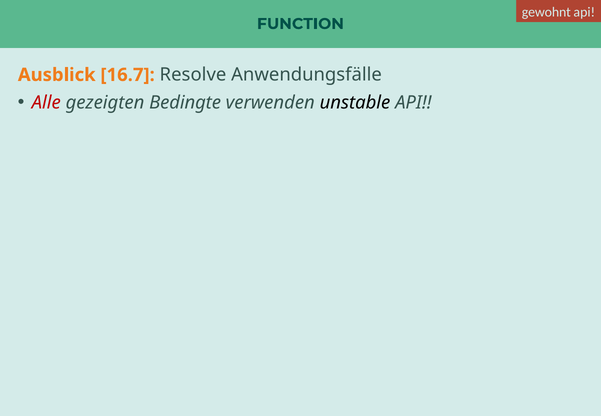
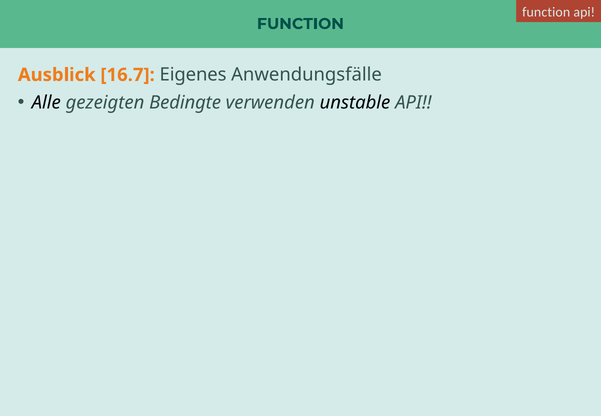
gewohnt: gewohnt -> function (546, 12)
Resolve: Resolve -> Eigenes (193, 75)
Alle colour: red -> black (46, 103)
